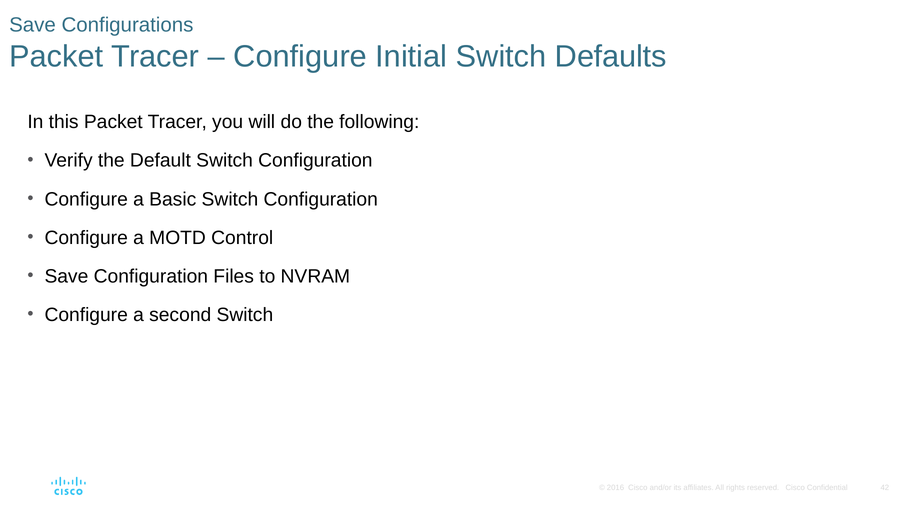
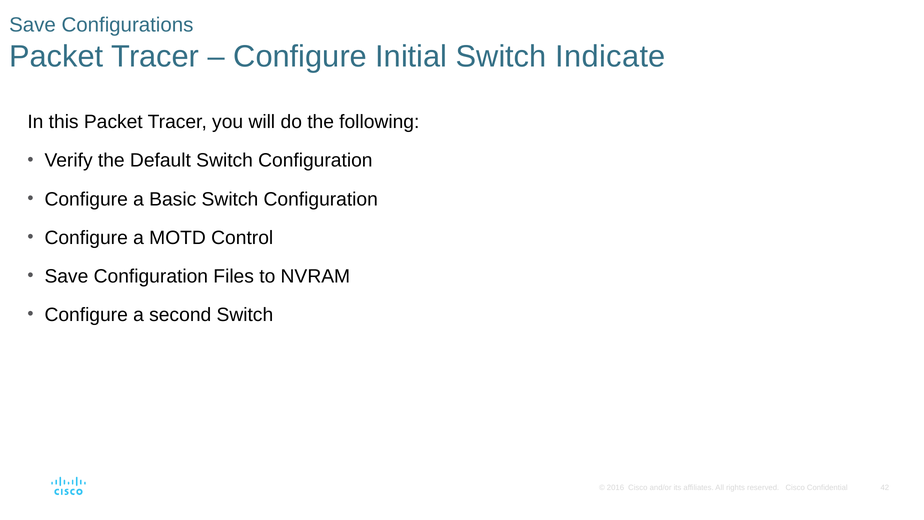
Defaults: Defaults -> Indicate (610, 56)
